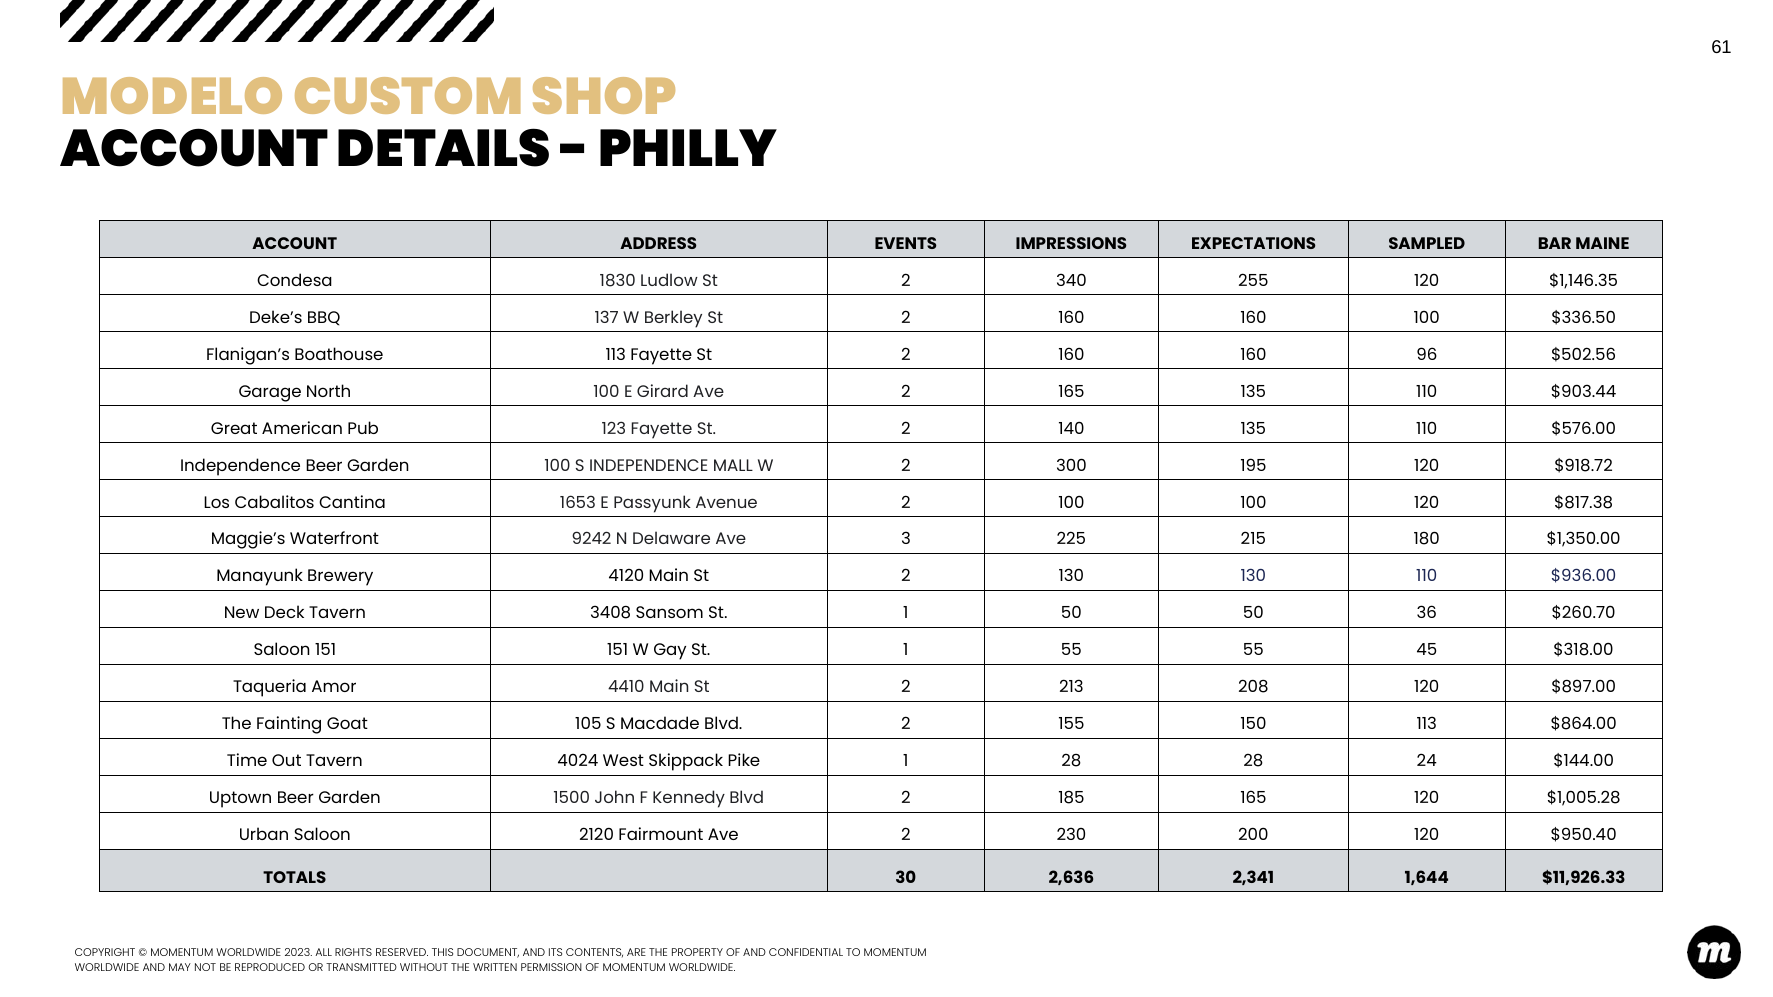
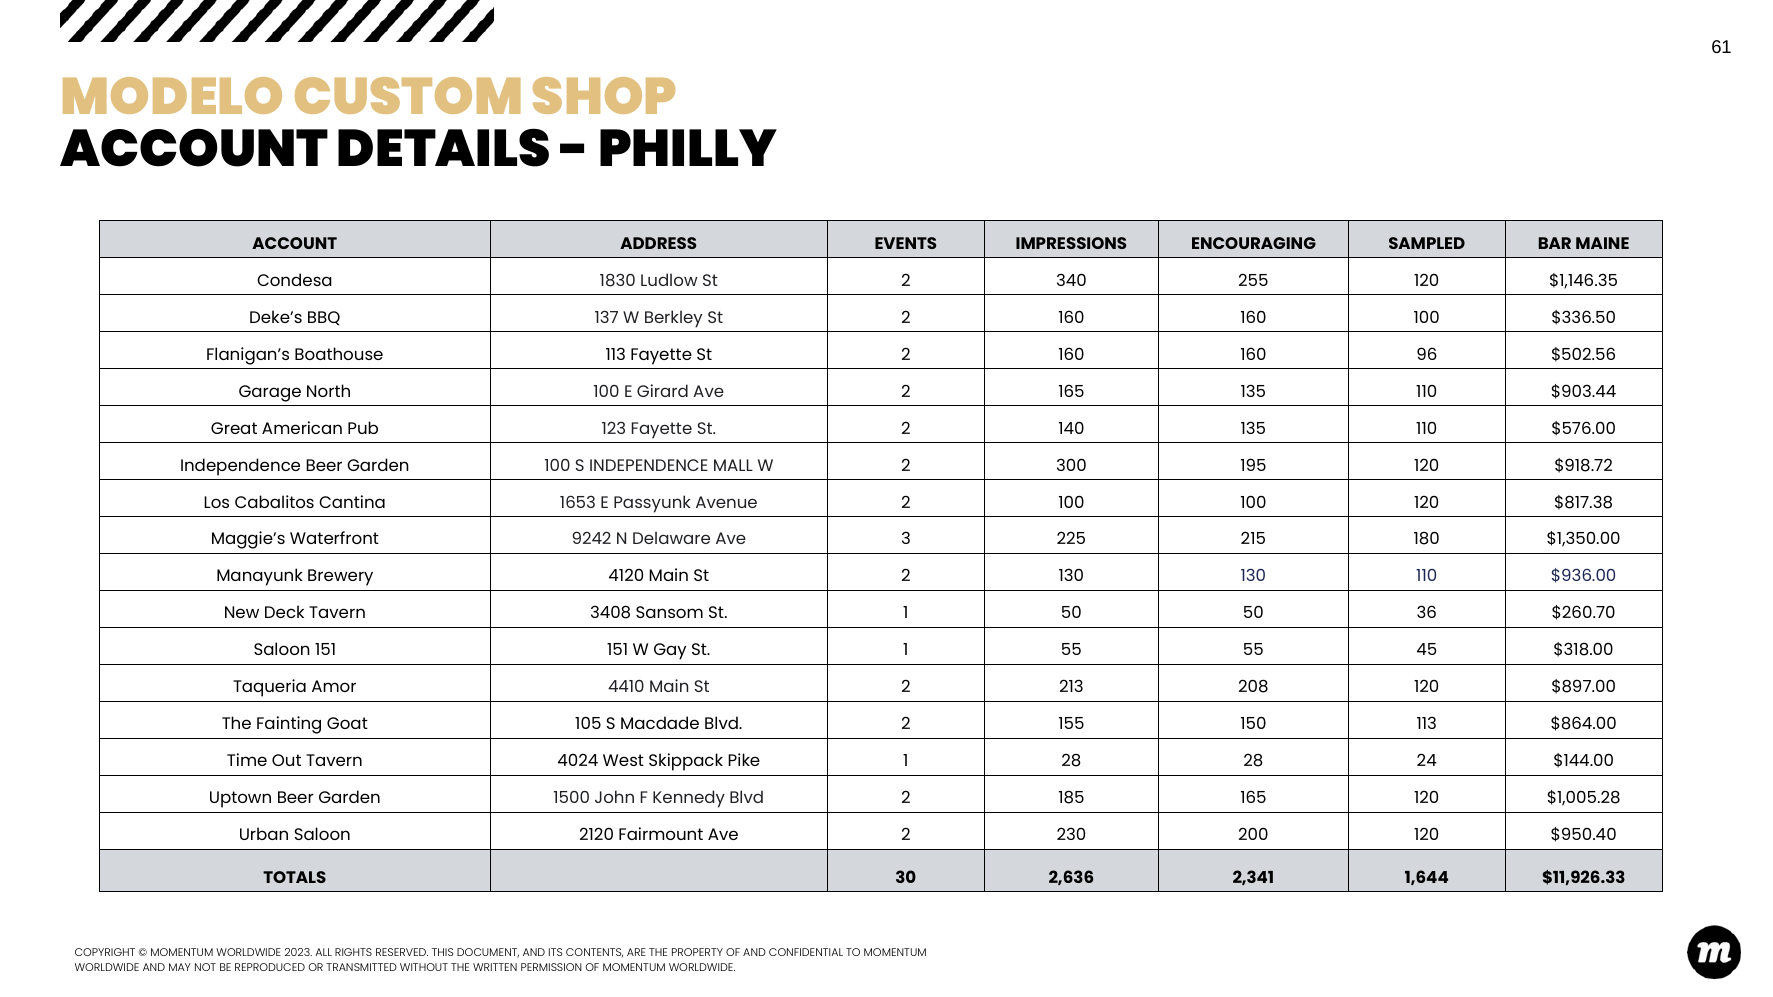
EXPECTATIONS: EXPECTATIONS -> ENCOURAGING (1253, 244)
